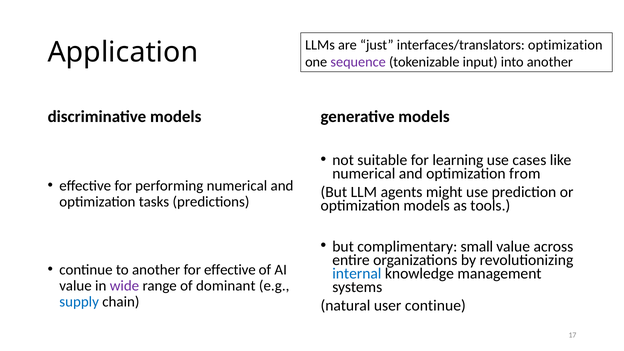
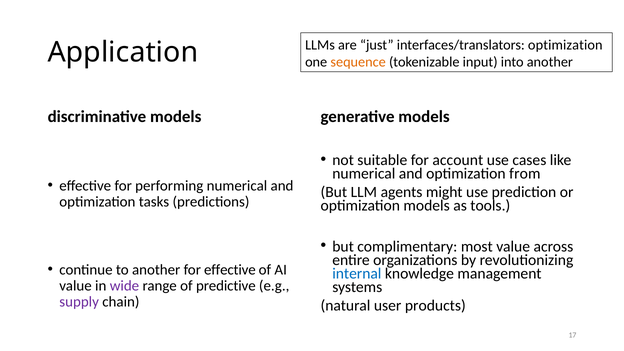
sequence colour: purple -> orange (358, 62)
learning: learning -> account (458, 160)
small: small -> most (477, 246)
dominant: dominant -> predictive (226, 286)
supply colour: blue -> purple (79, 302)
user continue: continue -> products (435, 306)
